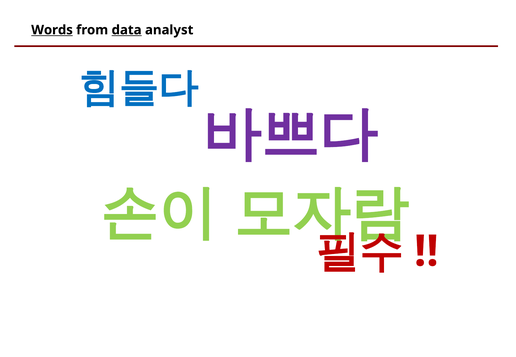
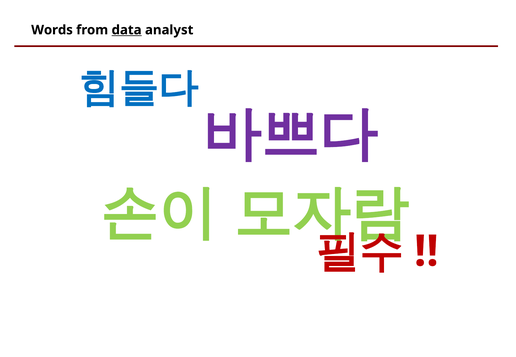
Words underline: present -> none (52, 30)
